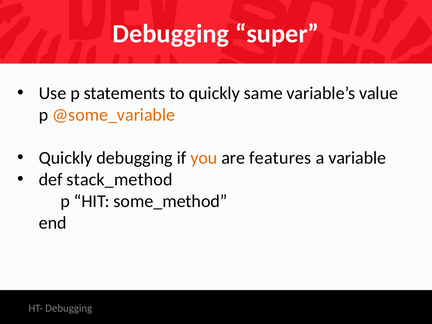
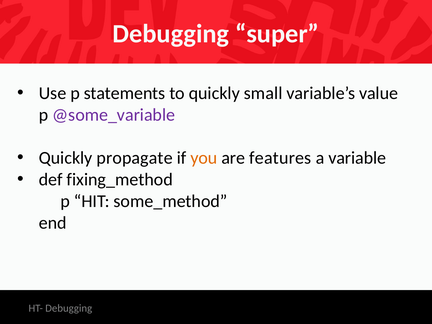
same: same -> small (263, 93)
@some_variable colour: orange -> purple (114, 115)
Quickly debugging: debugging -> propagate (135, 158)
stack_method: stack_method -> fixing_method (120, 180)
